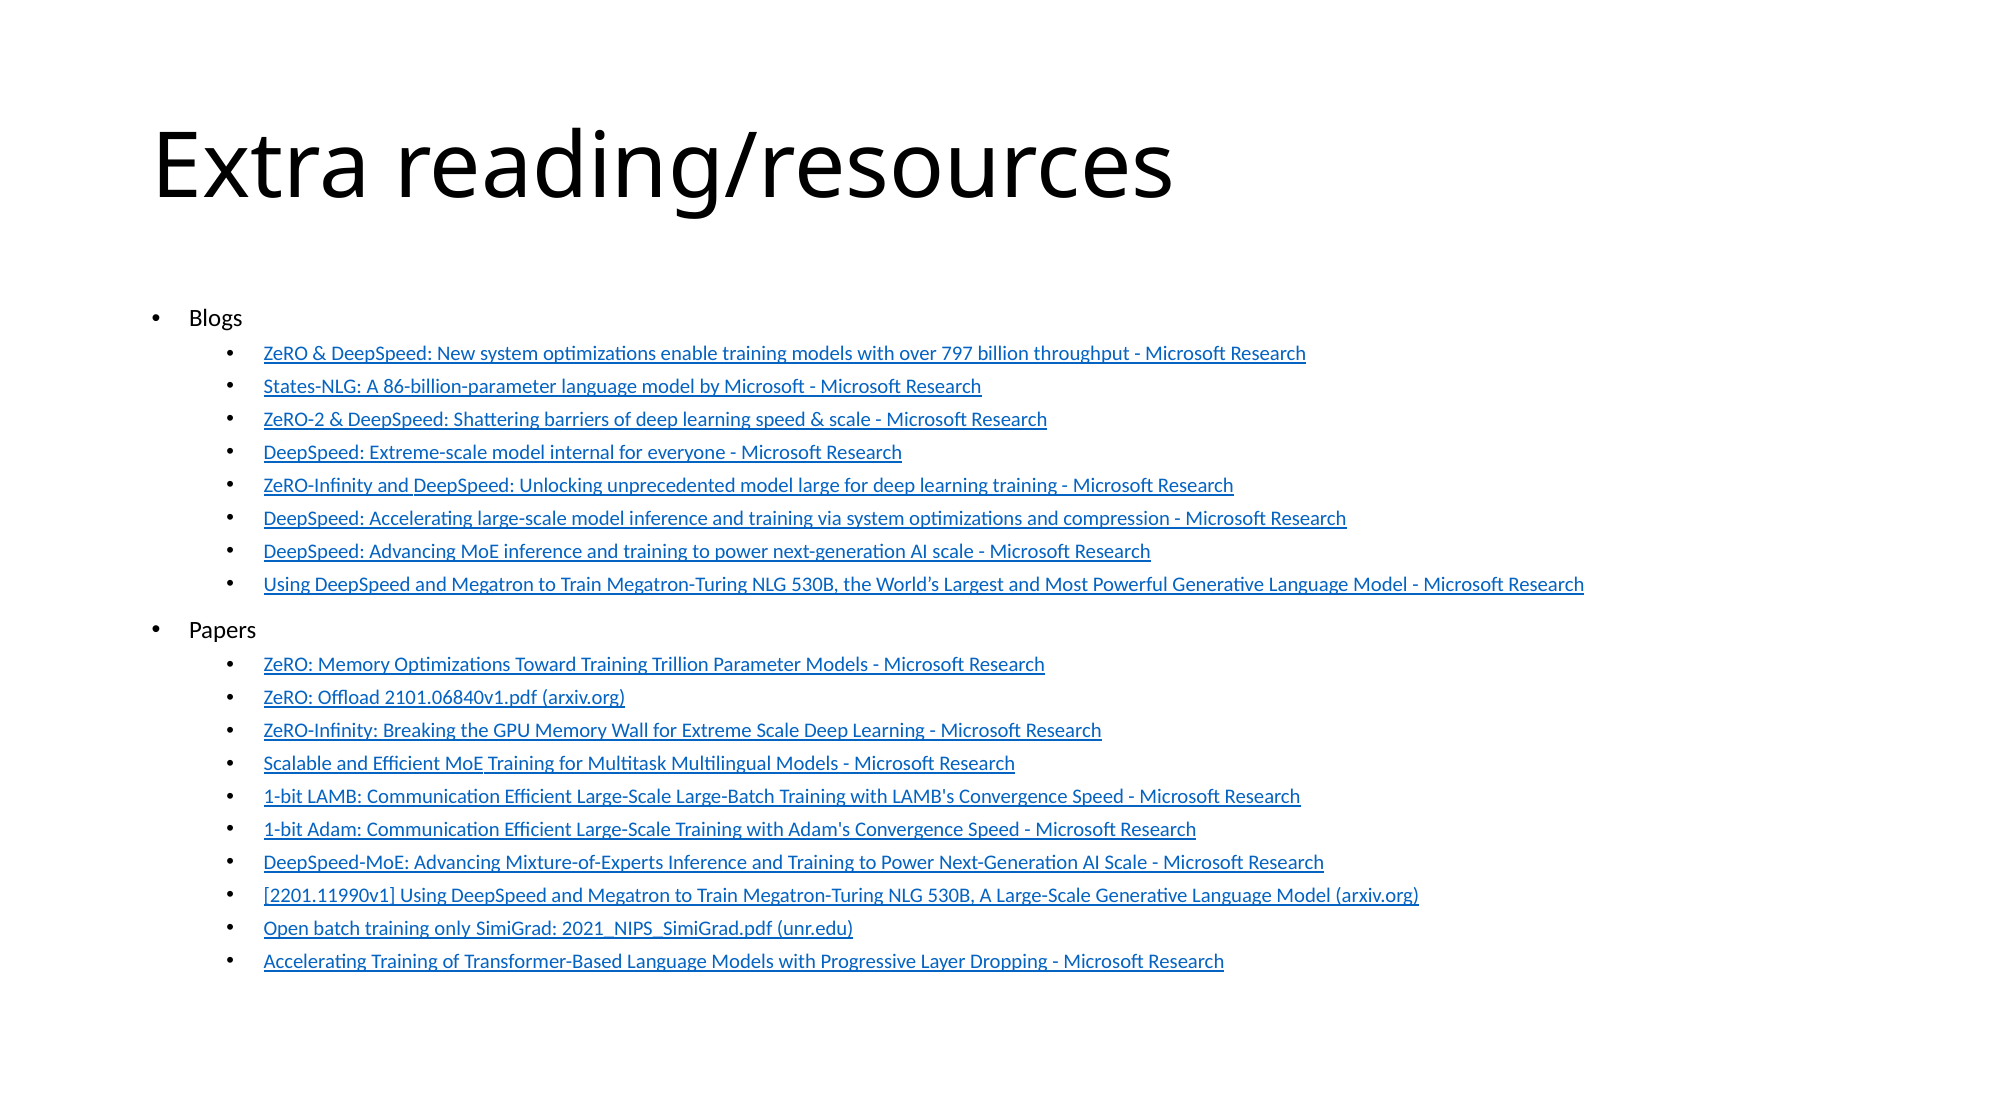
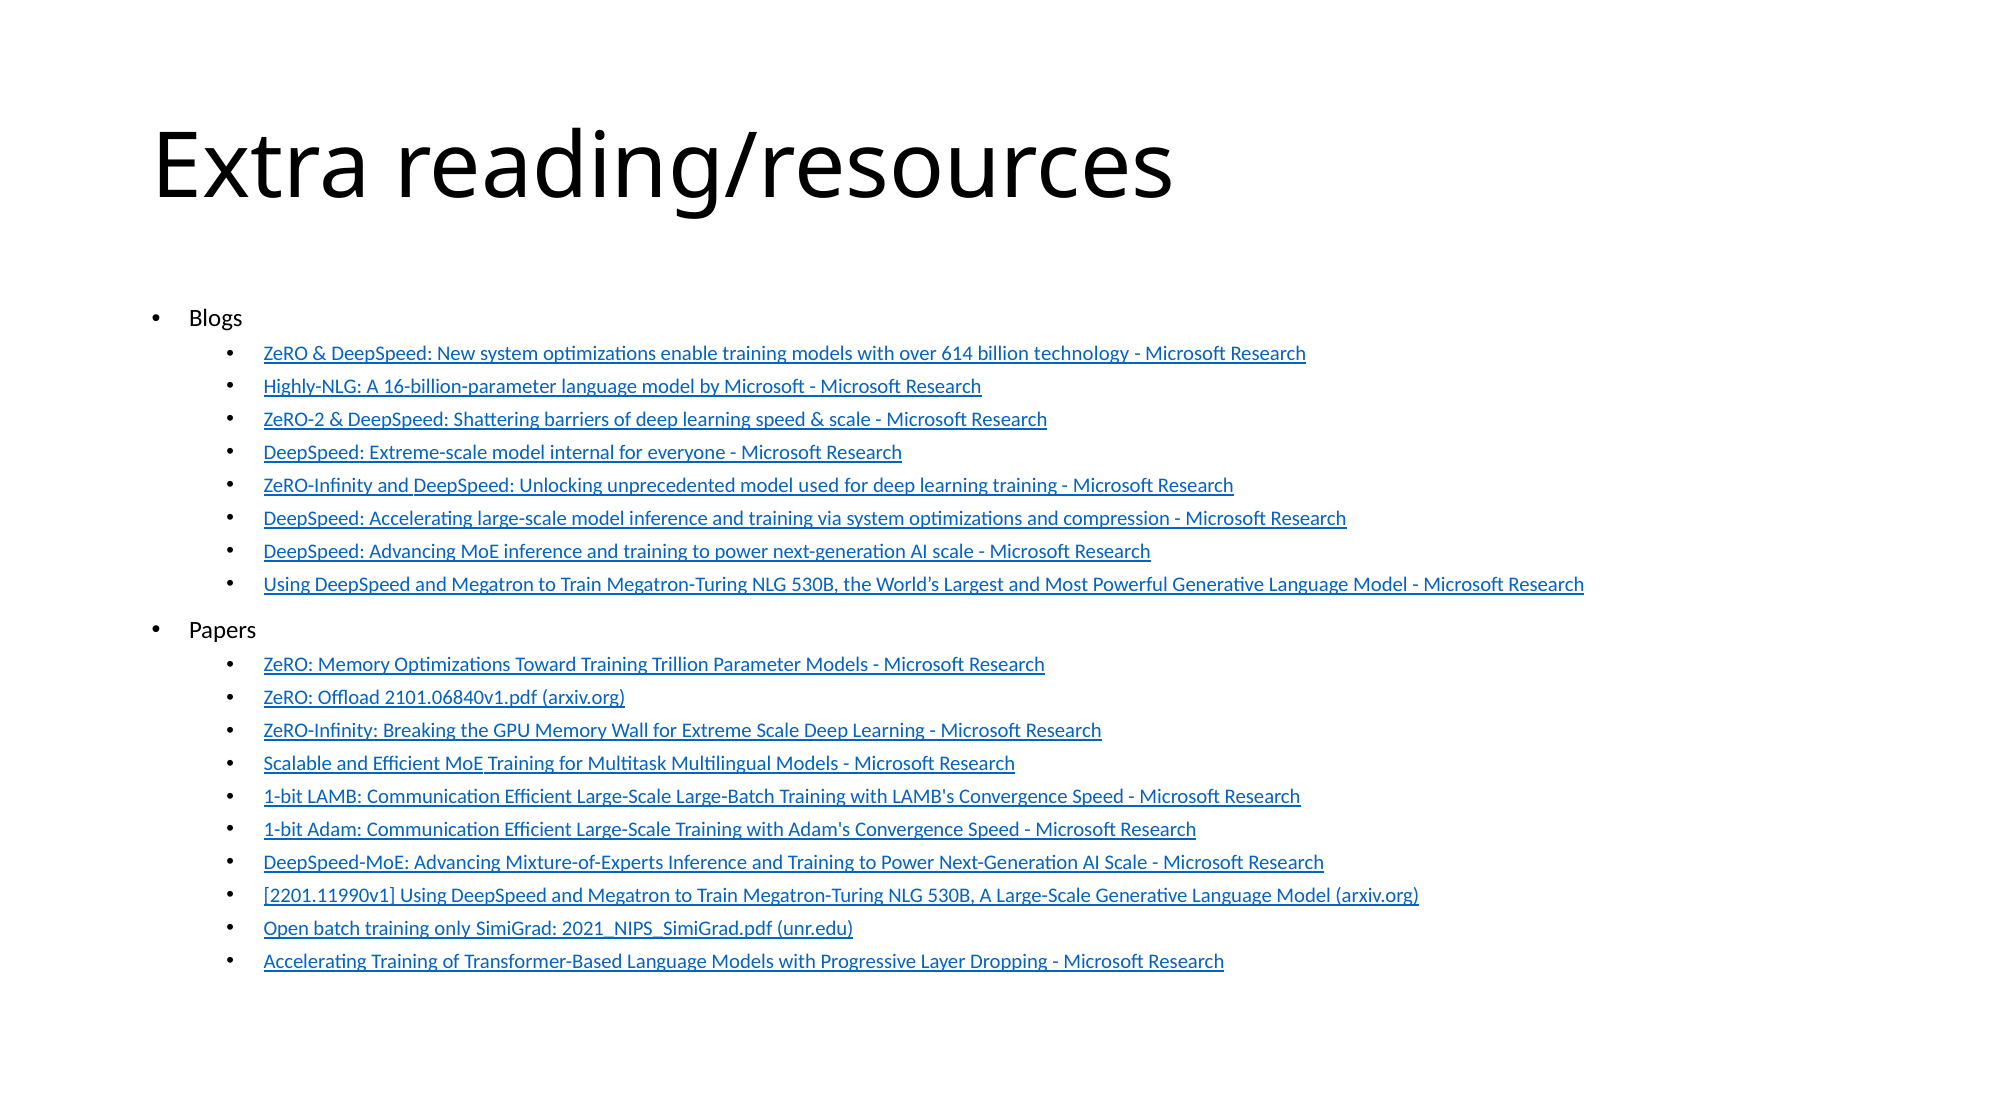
797: 797 -> 614 (957, 354)
throughput: throughput -> technology (1082, 354)
States-NLG: States-NLG -> Highly-NLG (313, 387)
86-billion-parameter: 86-billion-parameter -> 16-billion-parameter (470, 387)
large: large -> used (819, 486)
